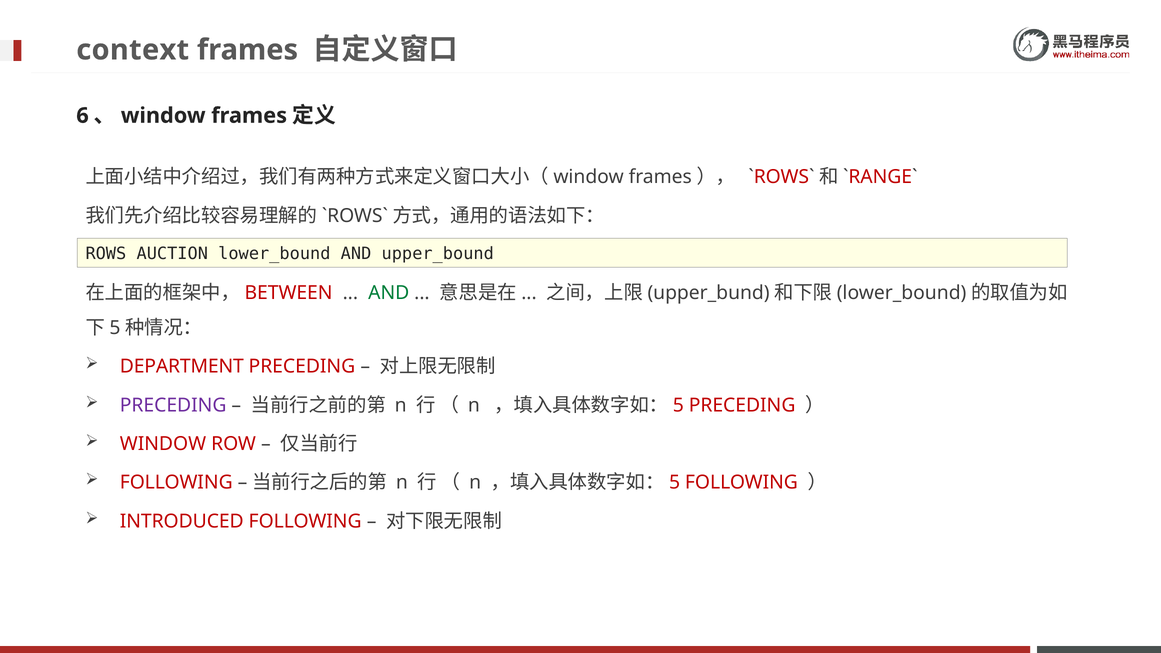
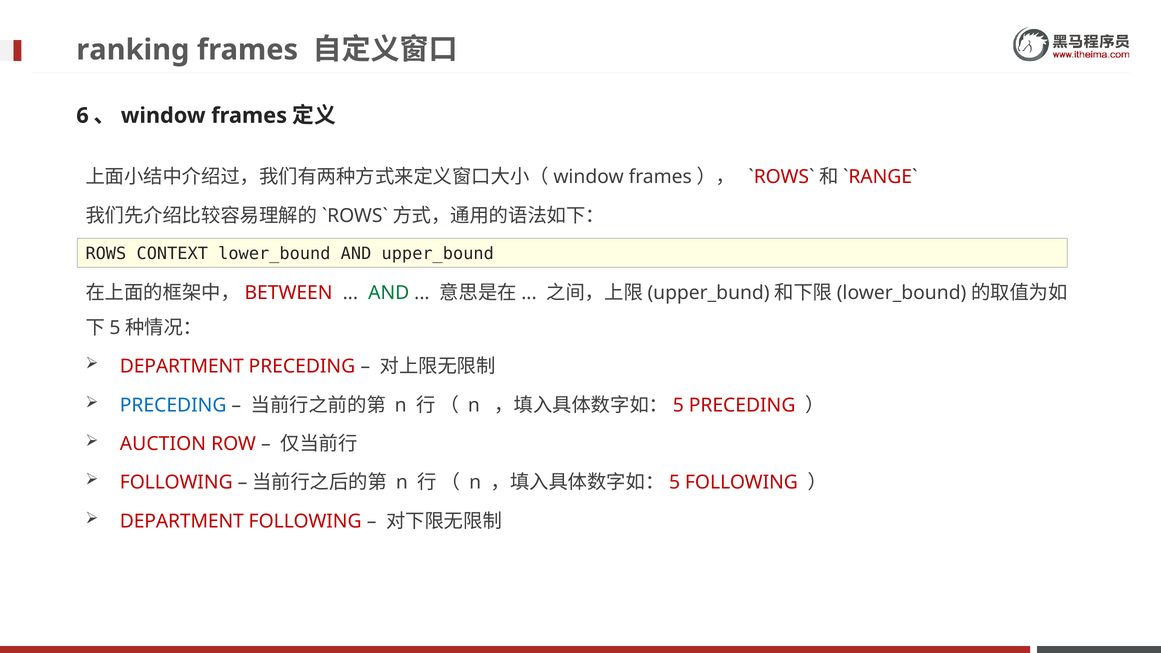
context: context -> ranking (133, 50)
AUCTION: AUCTION -> CONTEXT (172, 254)
PRECEDING colour: purple -> blue (173, 405)
WINDOW: WINDOW -> AUCTION (163, 444)
INTRODUCED: INTRODUCED -> DEPARTMENT (182, 521)
